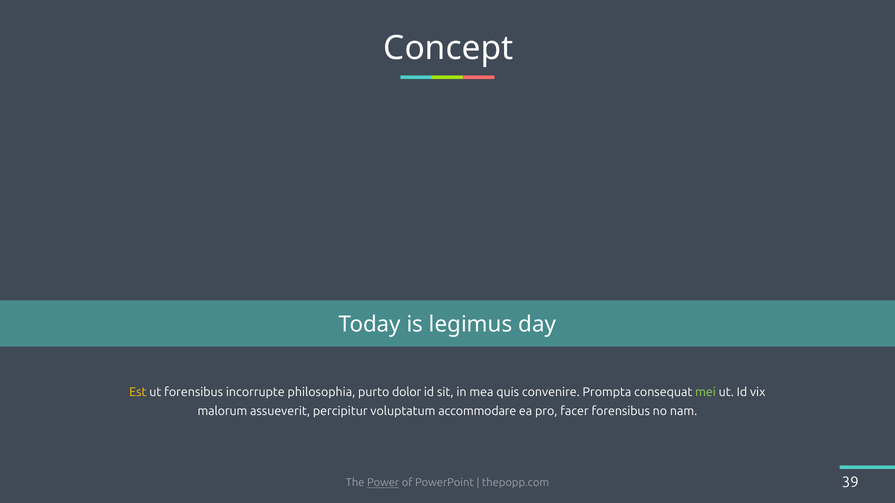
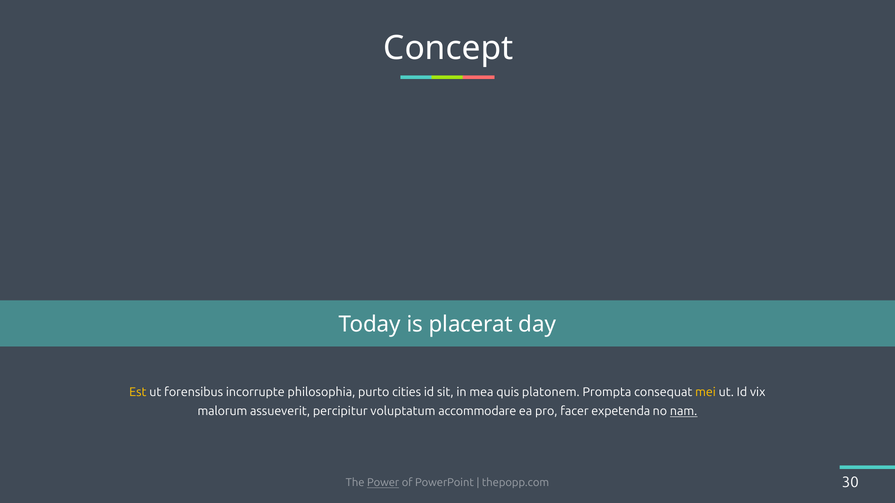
legimus: legimus -> placerat (471, 324)
dolor: dolor -> cities (407, 392)
convenire: convenire -> platonem (551, 392)
mei colour: light green -> yellow (705, 392)
facer forensibus: forensibus -> expetenda (621, 412)
nam underline: none -> present (684, 412)
39: 39 -> 30 (850, 483)
